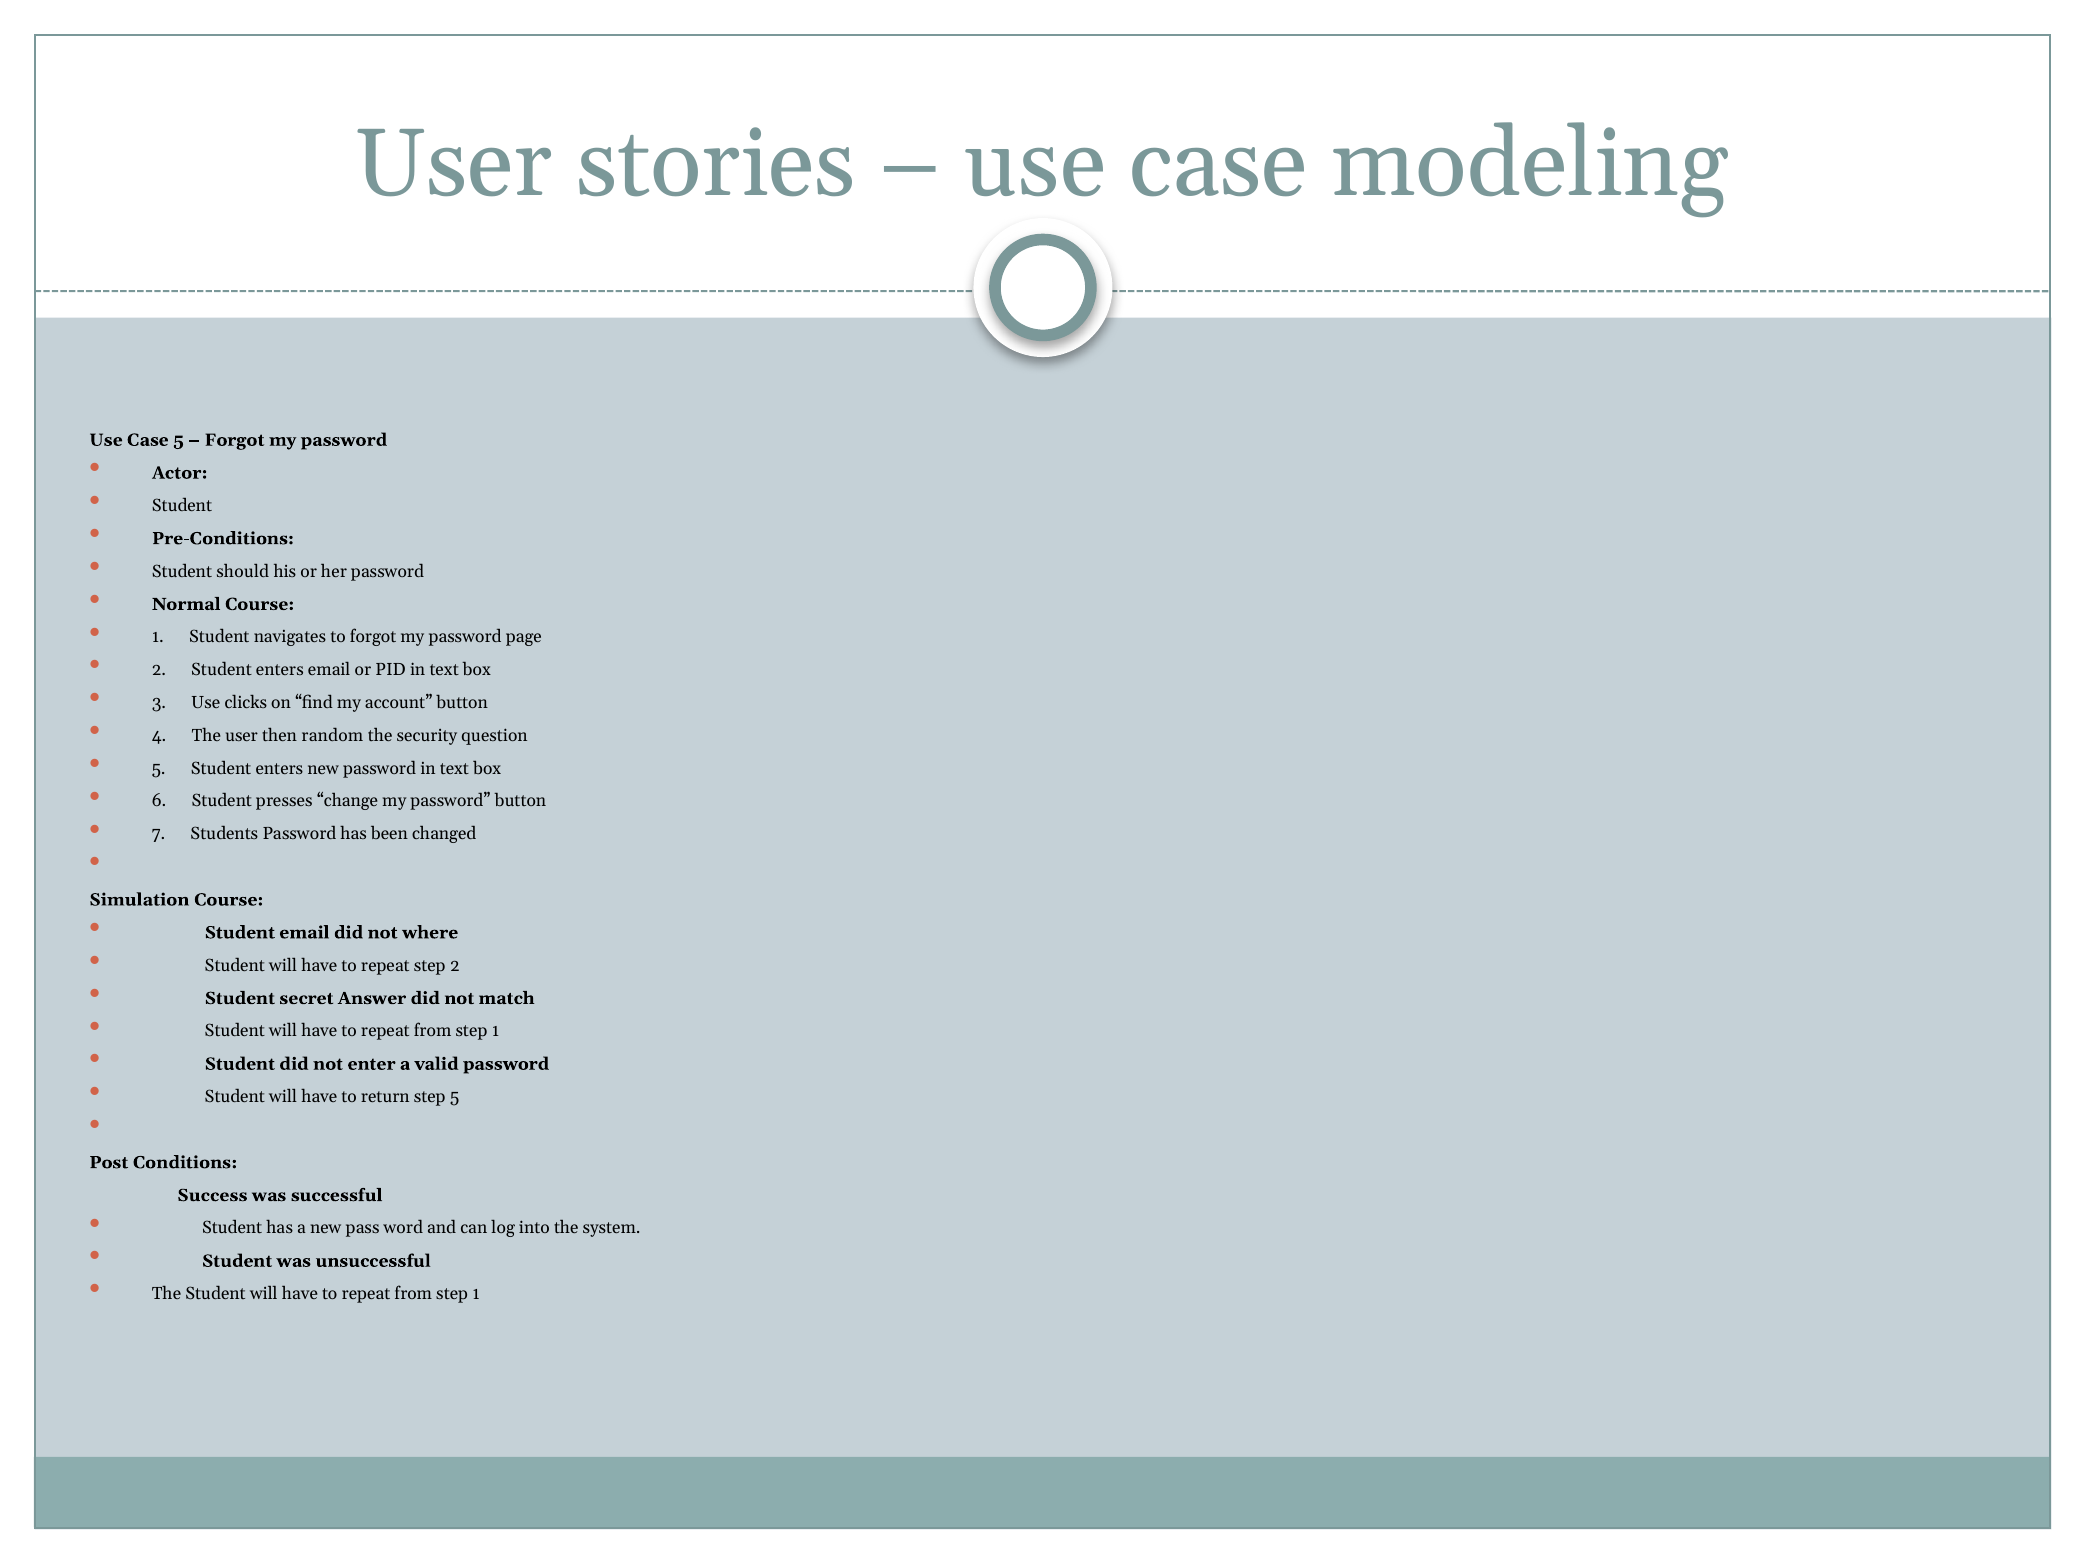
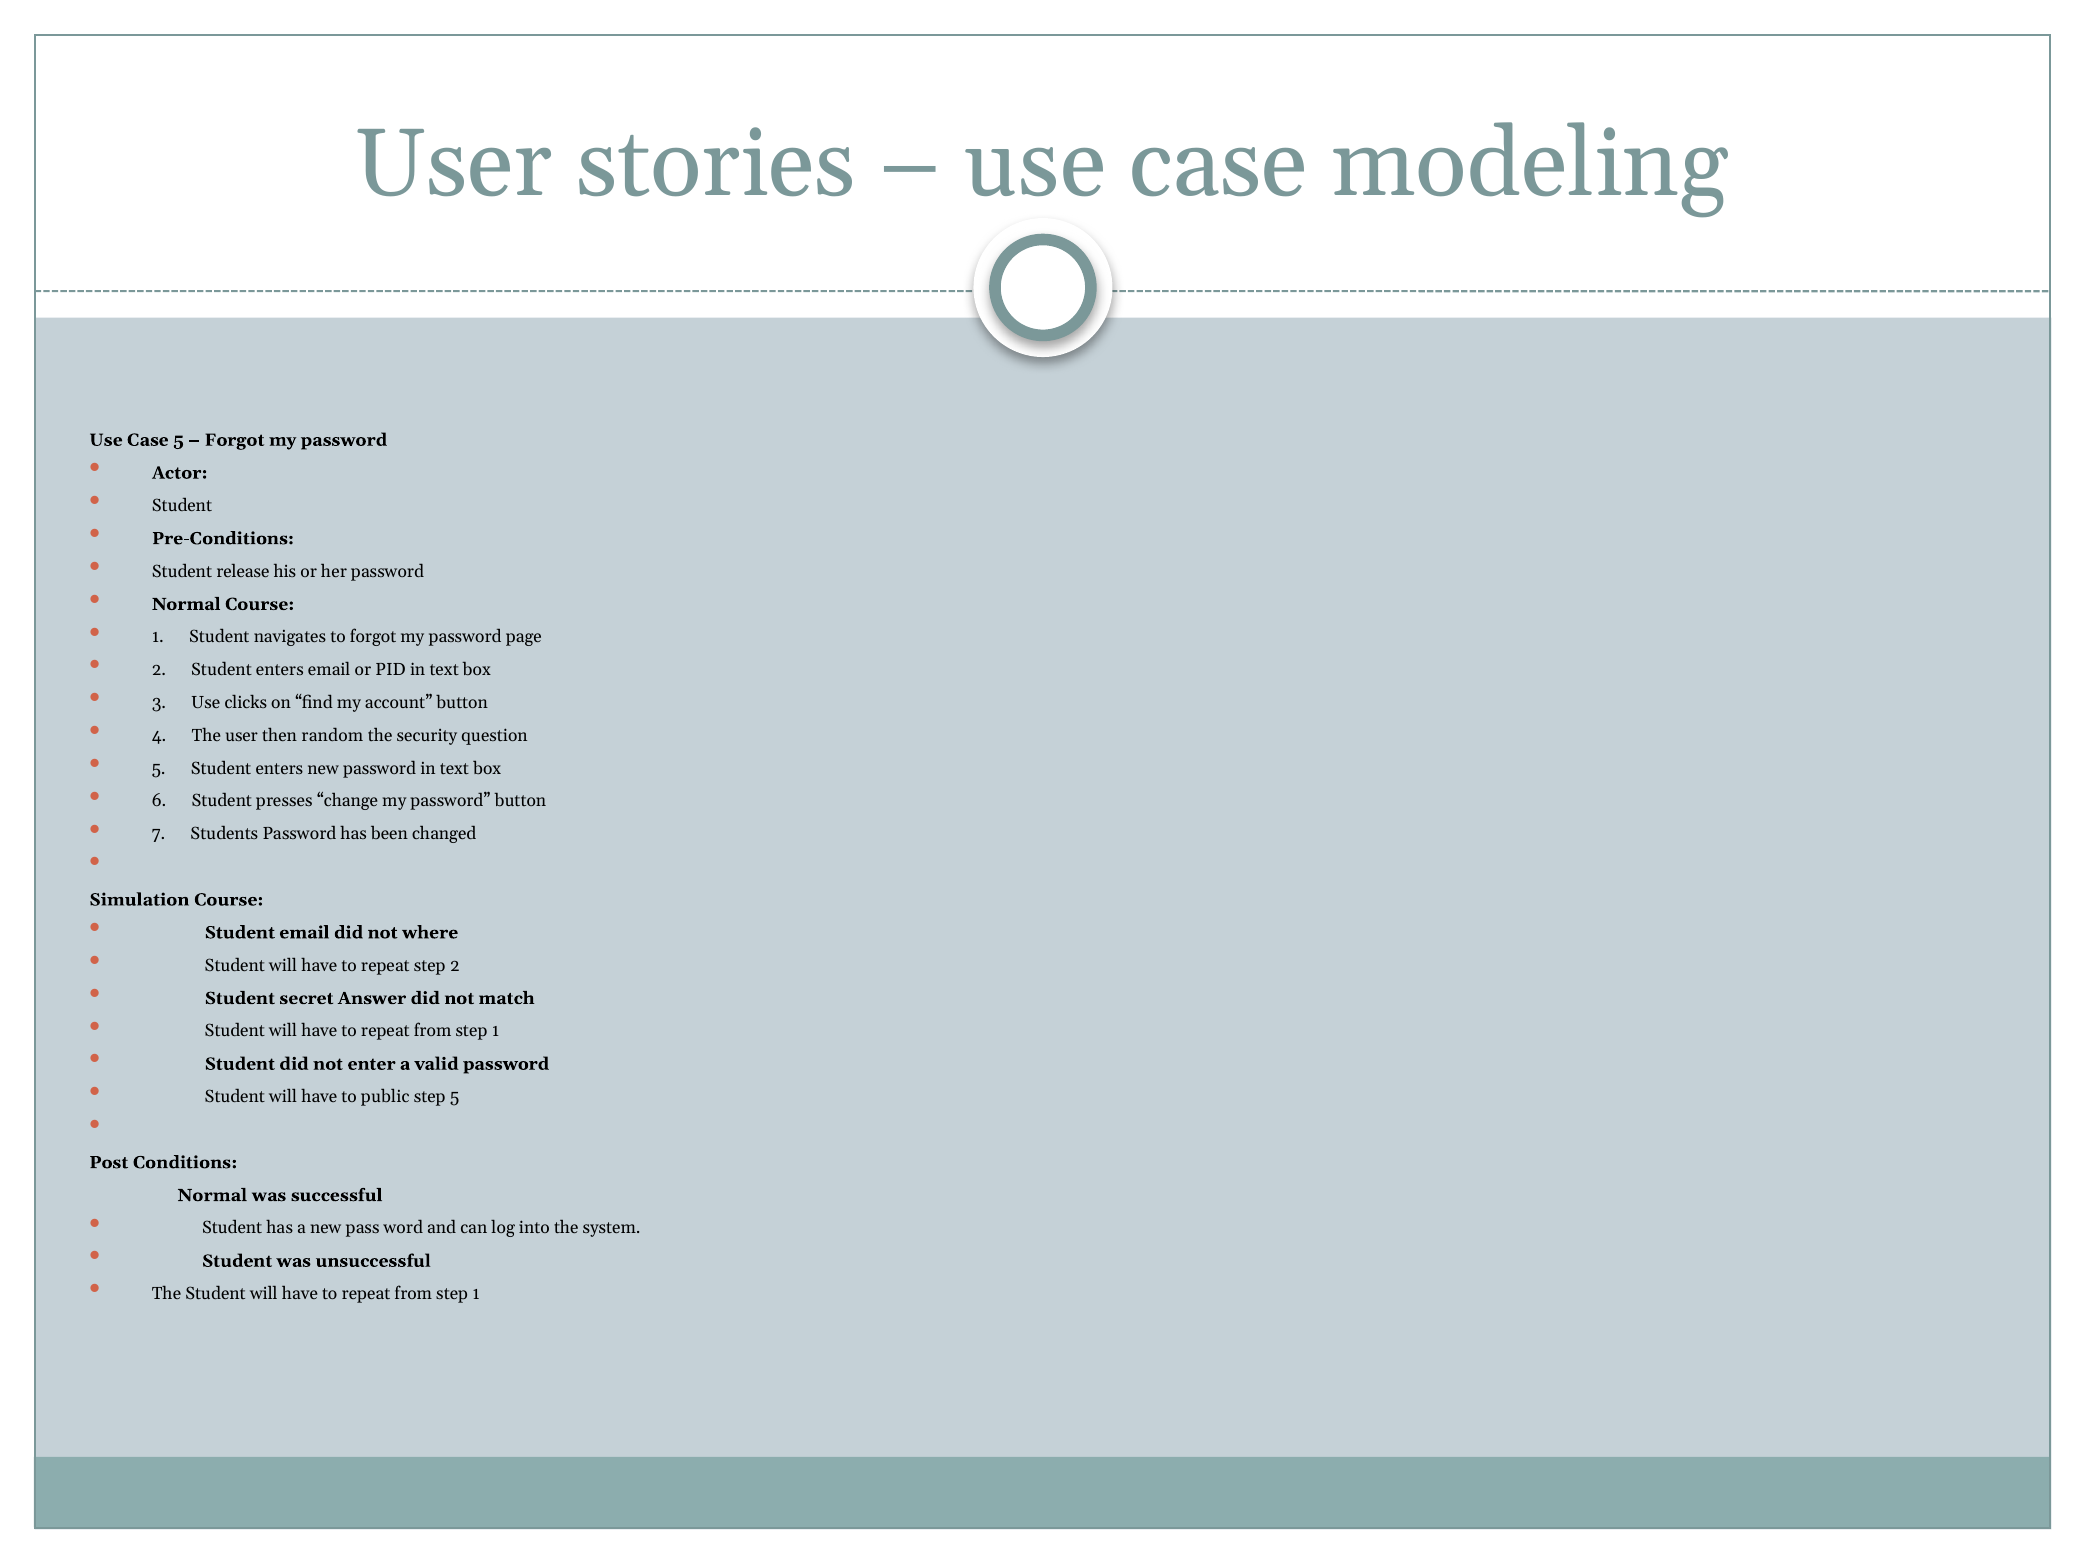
should: should -> release (243, 572)
return: return -> public (385, 1097)
Success: Success -> Normal (212, 1196)
